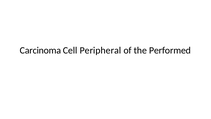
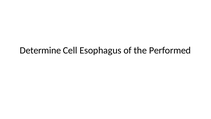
Carcinoma: Carcinoma -> Determine (40, 50)
Peripheral: Peripheral -> Esophagus (100, 50)
